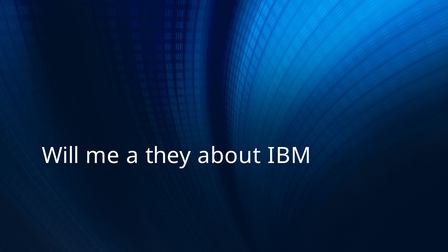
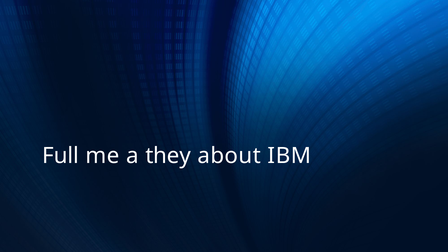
Will: Will -> Full (61, 156)
